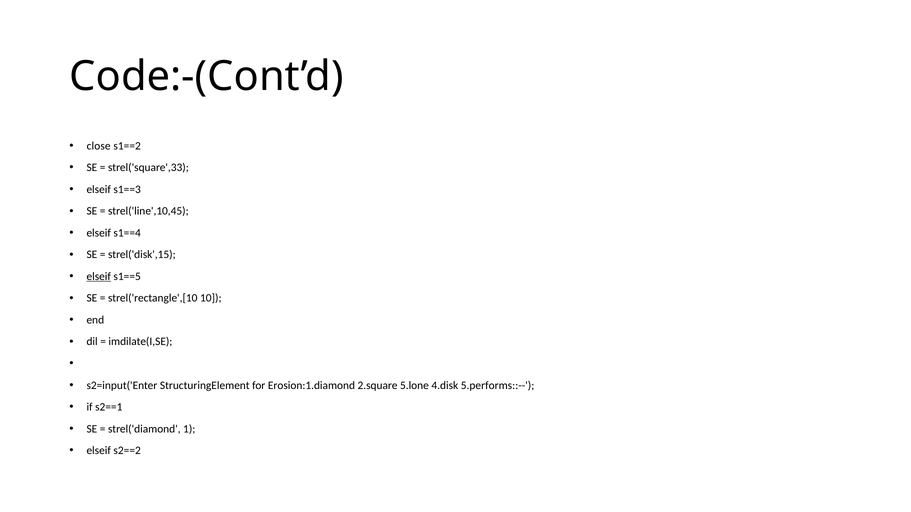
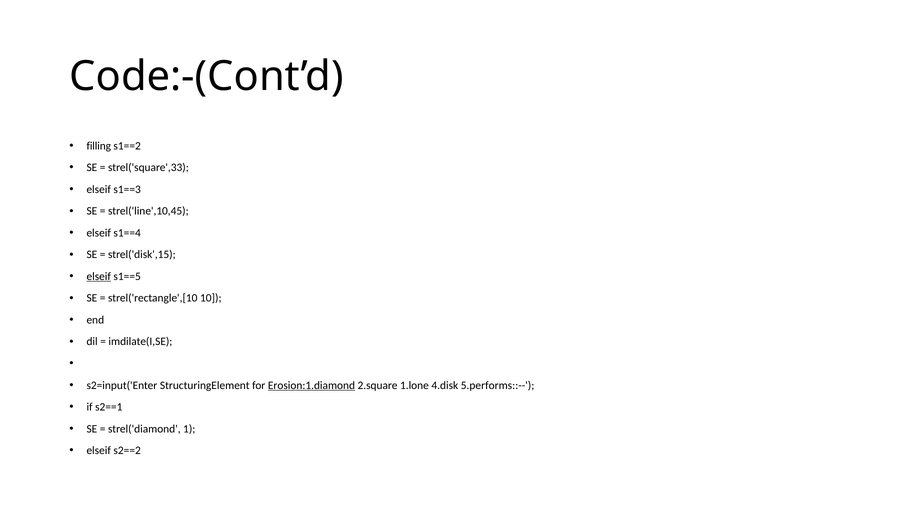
close: close -> filling (99, 146)
Erosion:1.diamond underline: none -> present (311, 386)
5.lone: 5.lone -> 1.lone (414, 386)
